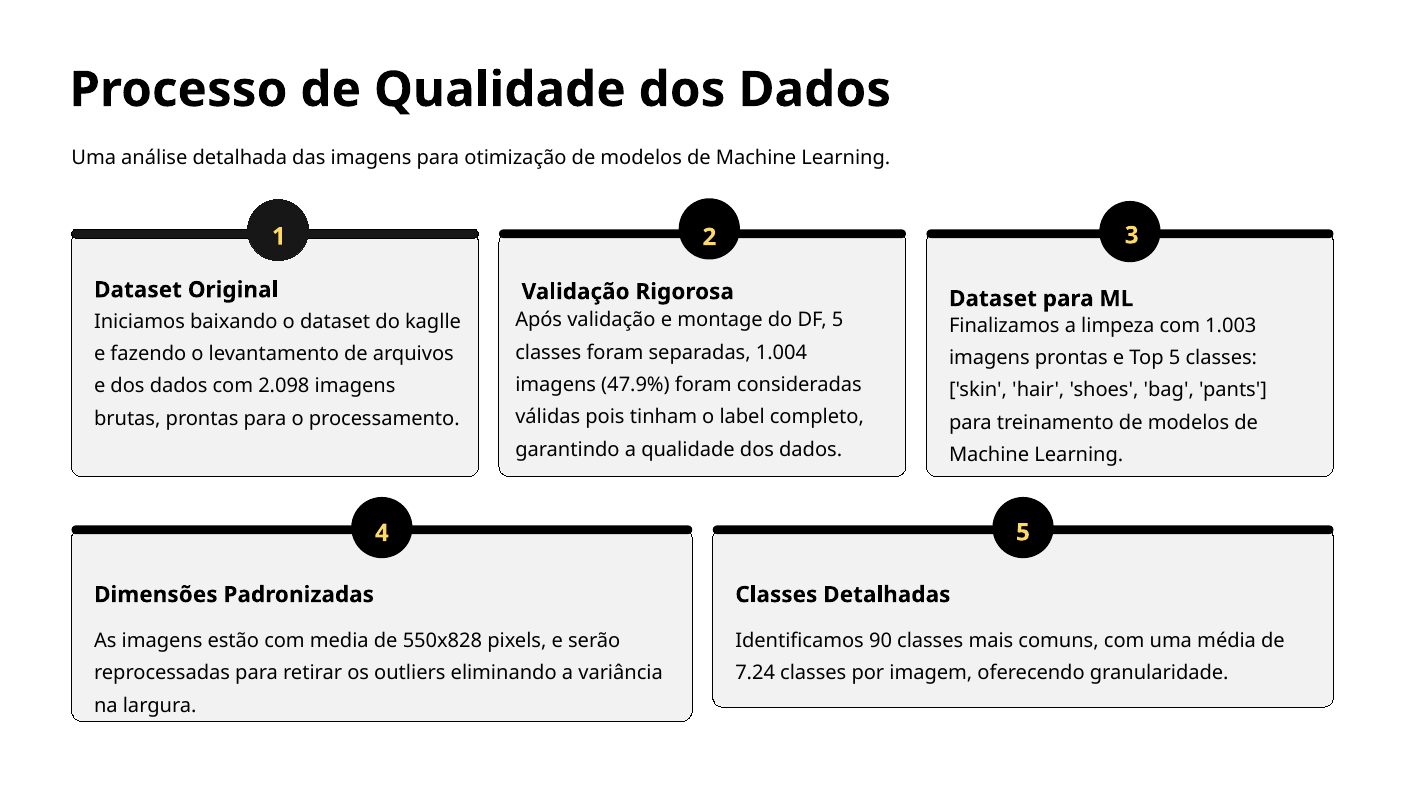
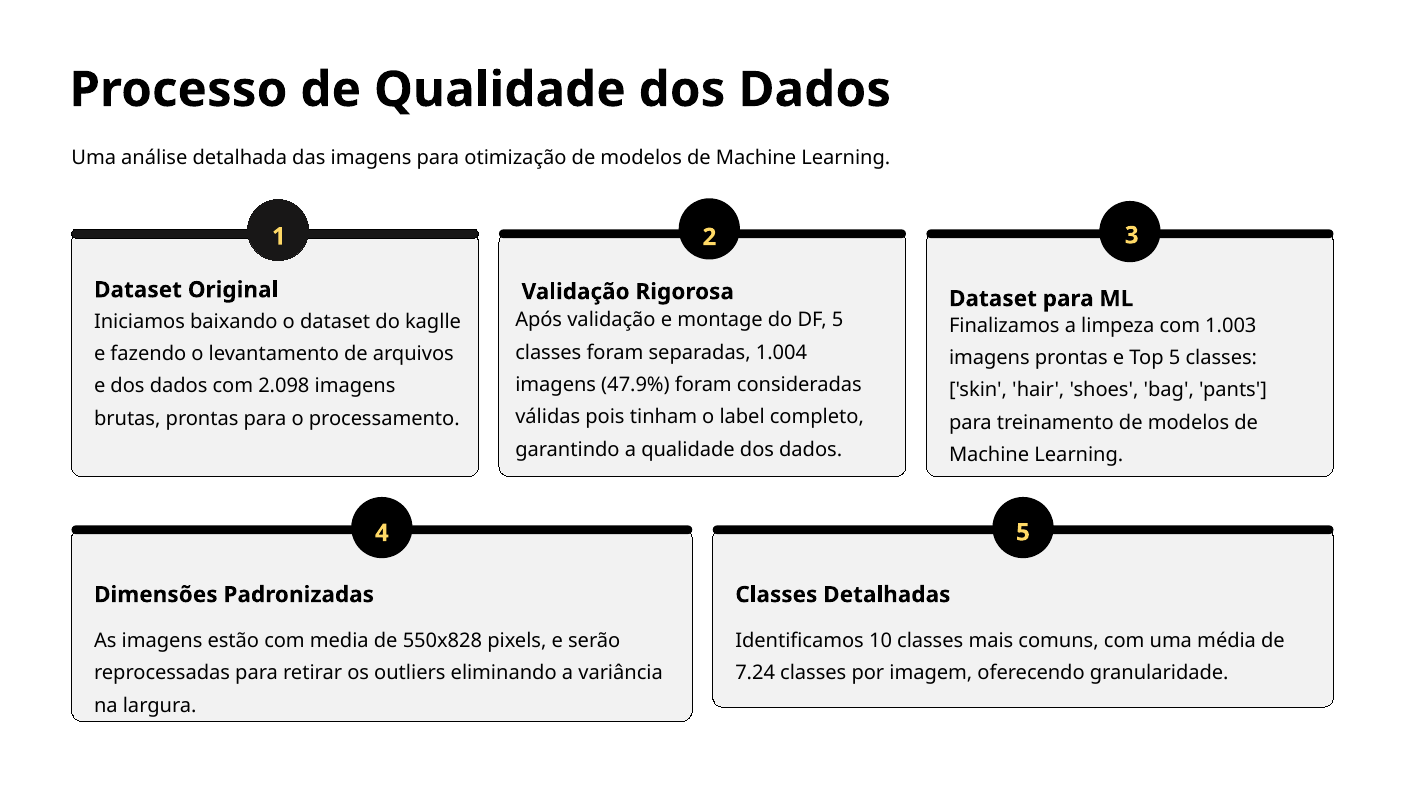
90: 90 -> 10 (881, 641)
